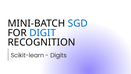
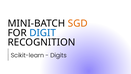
SGD colour: blue -> orange (78, 23)
